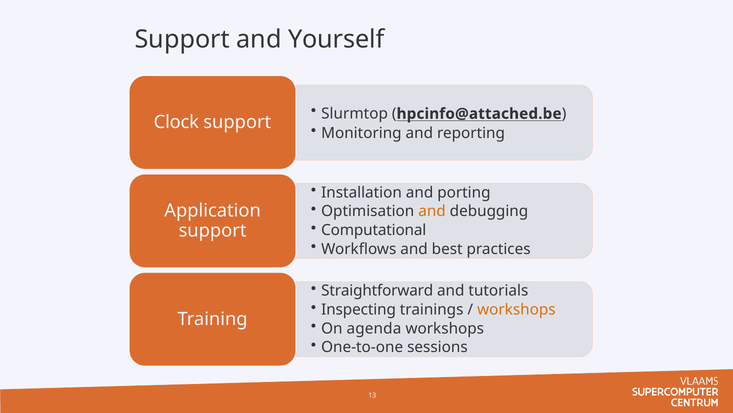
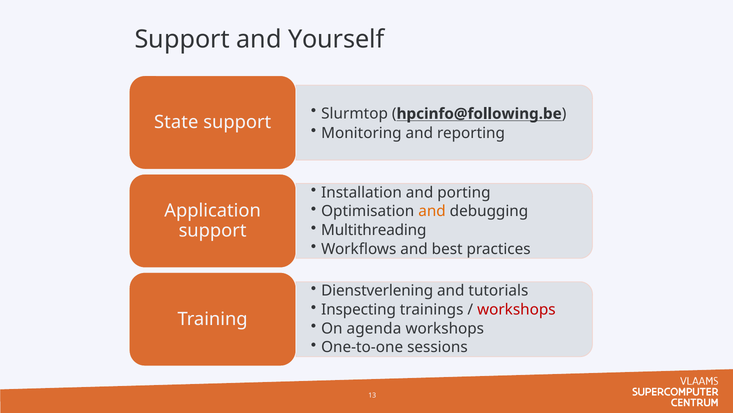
hpcinfo@attached.be: hpcinfo@attached.be -> hpcinfo@following.be (479, 114)
Clock: Clock -> State (176, 122)
Computational: Computational -> Multithreading (374, 230)
Straightforward: Straightforward -> Dienstverlening (377, 290)
workshops colour: orange -> red (516, 309)
